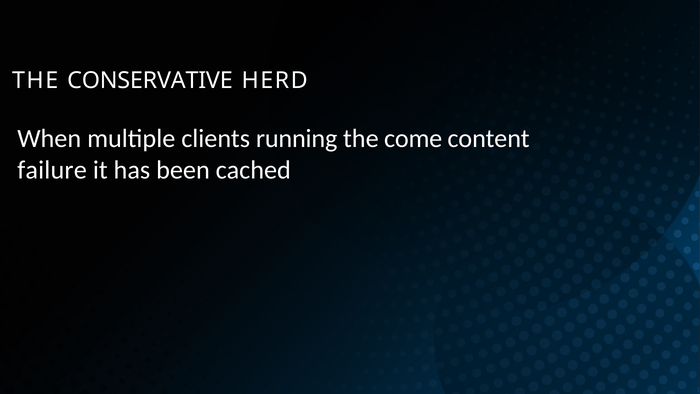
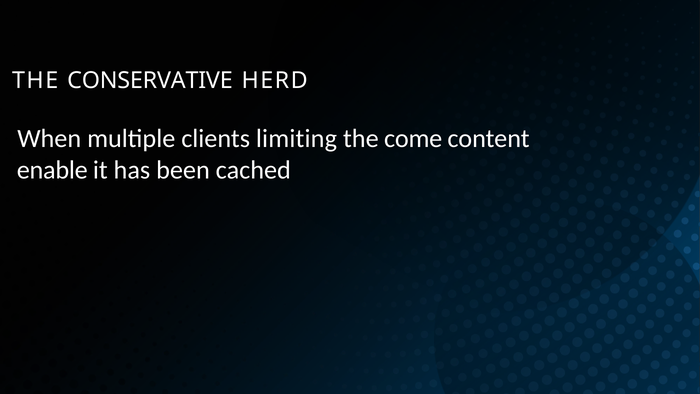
running: running -> limiting (296, 139)
failure: failure -> enable (52, 170)
